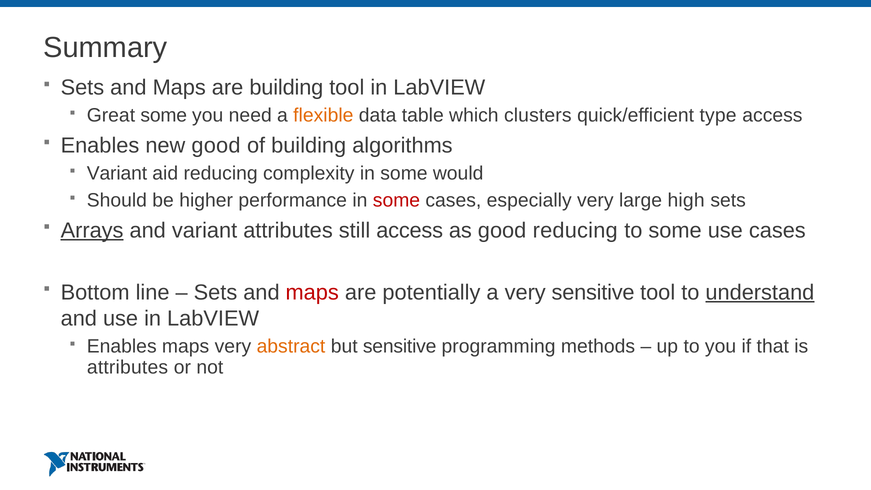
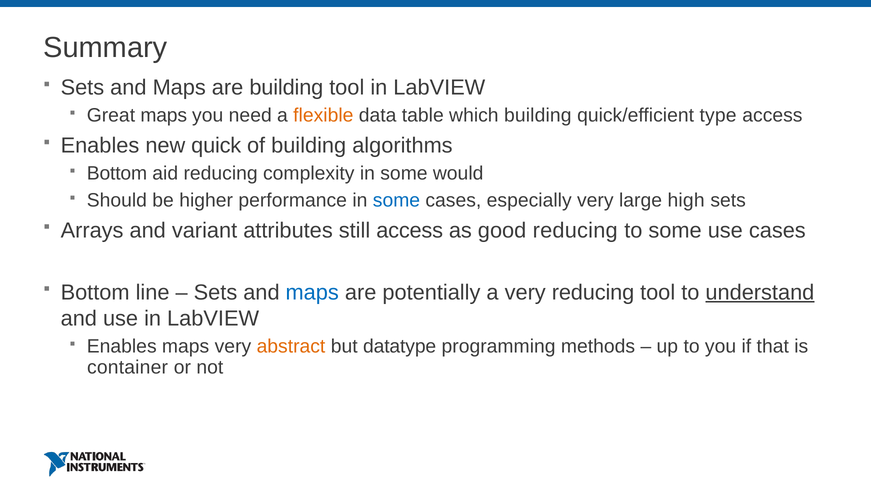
Great some: some -> maps (164, 115)
which clusters: clusters -> building (538, 115)
new good: good -> quick (216, 145)
Variant: Variant -> Bottom (117, 173)
some colour: red -> blue (396, 200)
Arrays underline: present -> none (92, 230)
maps colour: red -> blue (312, 292)
very sensitive: sensitive -> reducing (593, 292)
but sensitive: sensitive -> datatype (400, 346)
attributes: attributes -> container (128, 367)
